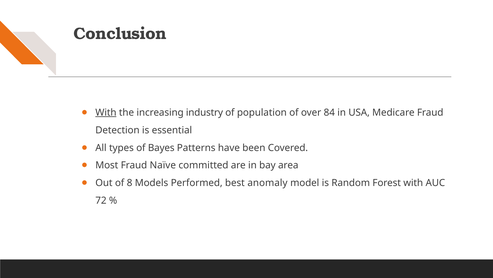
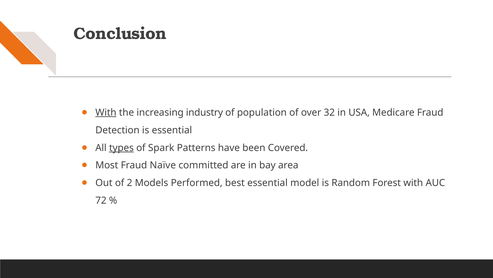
84: 84 -> 32 (329, 112)
types underline: none -> present (121, 147)
Bayes: Bayes -> Spark (161, 147)
8: 8 -> 2 (130, 183)
best anomaly: anomaly -> essential (268, 183)
